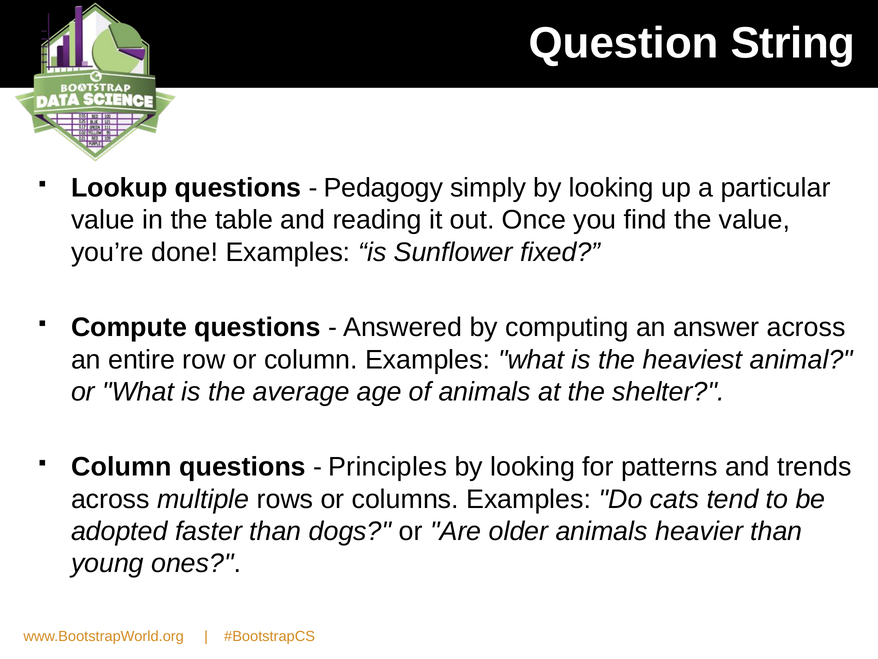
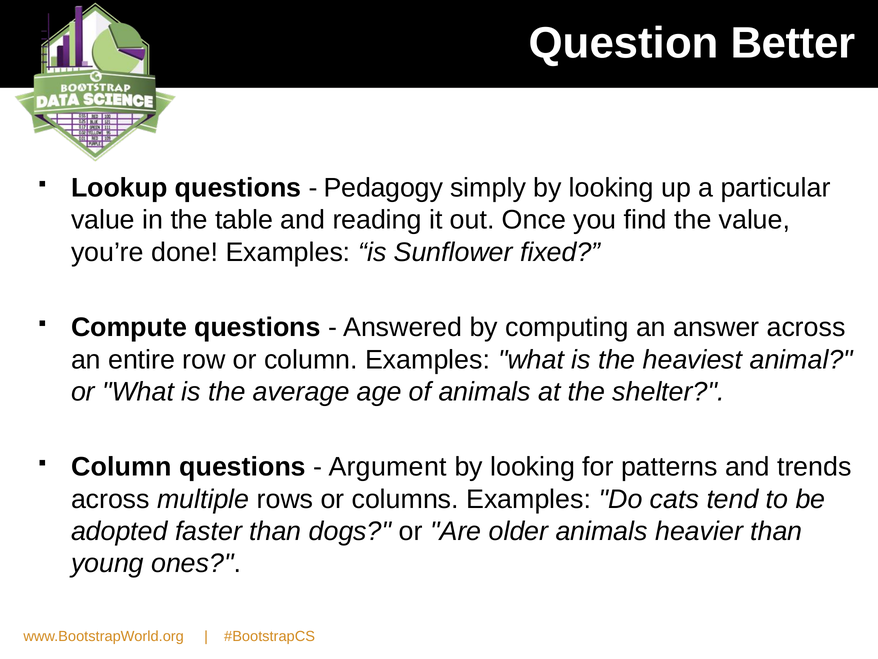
String: String -> Better (793, 43)
Principles: Principles -> Argument (388, 467)
